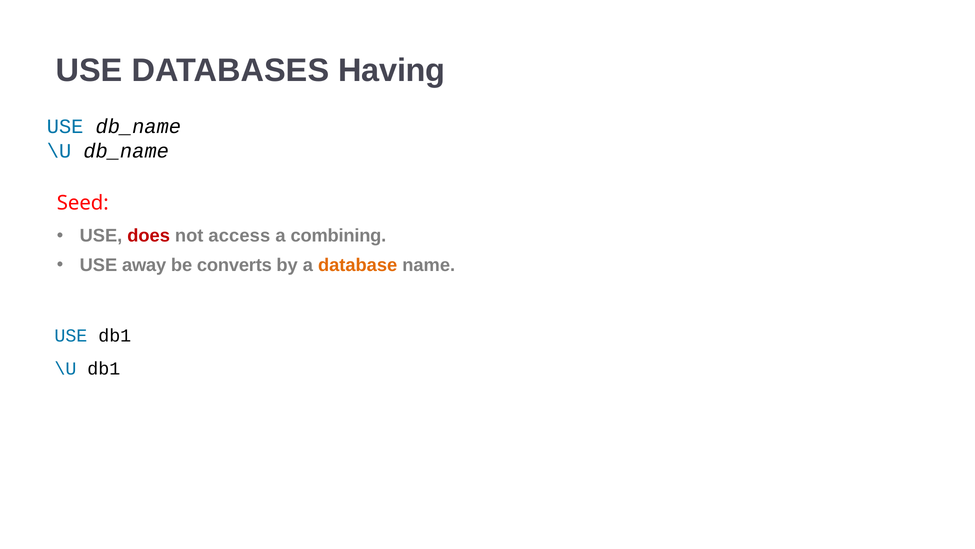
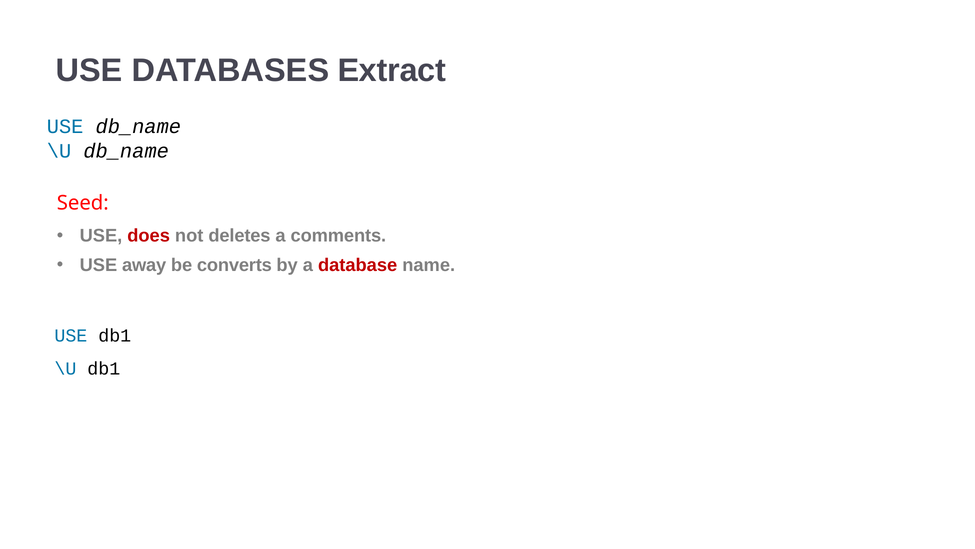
Having: Having -> Extract (392, 71)
access: access -> deletes (239, 236)
combining: combining -> comments (338, 236)
database colour: orange -> red (358, 265)
